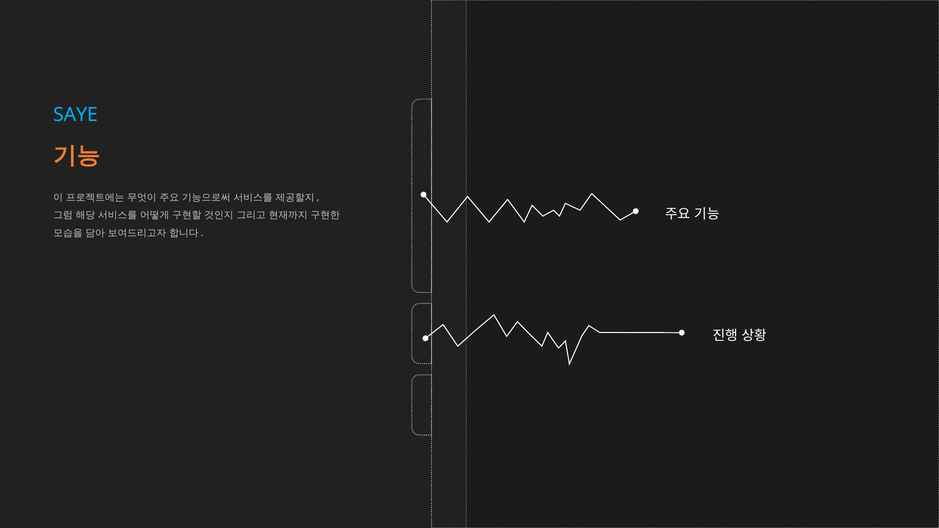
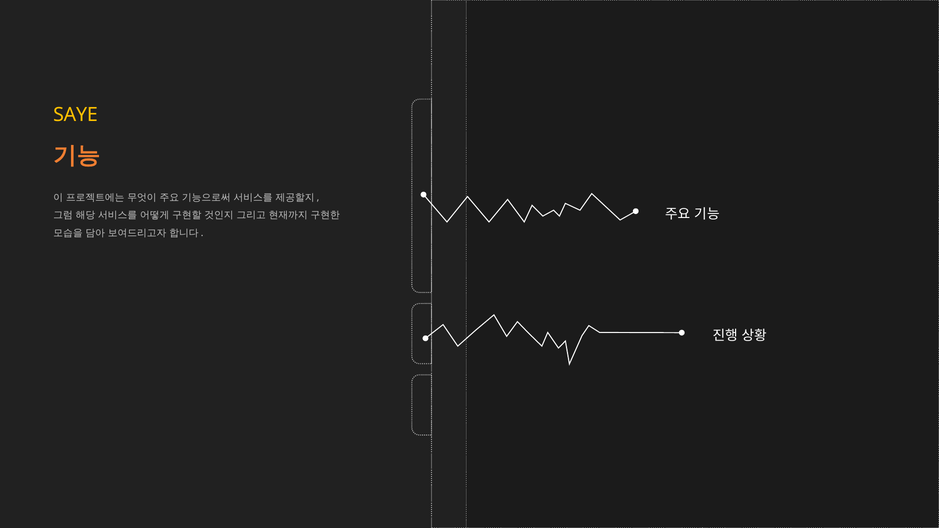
SAYE colour: light blue -> yellow (75, 115)
